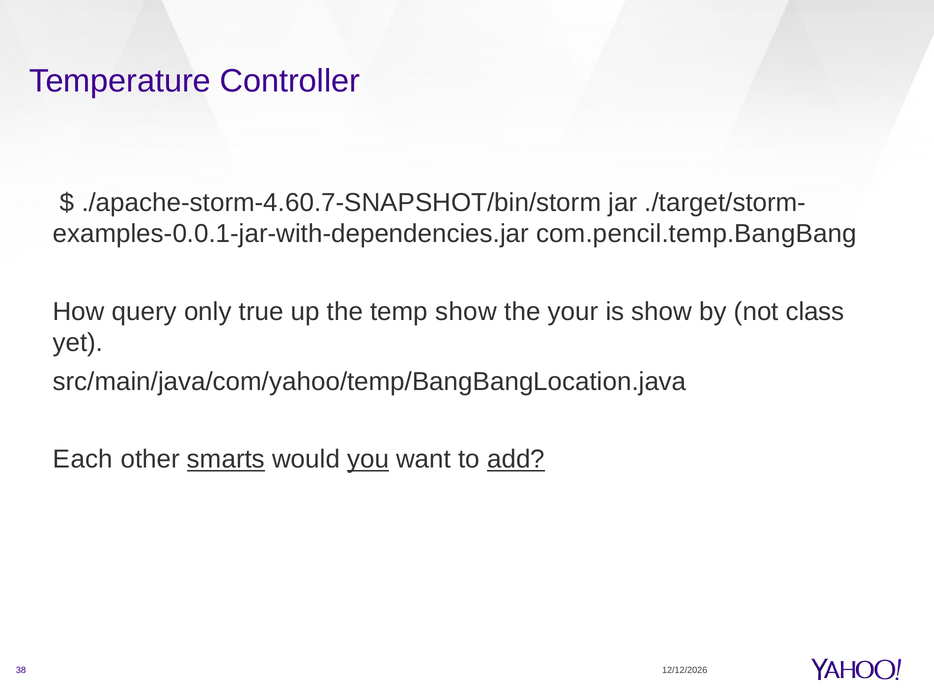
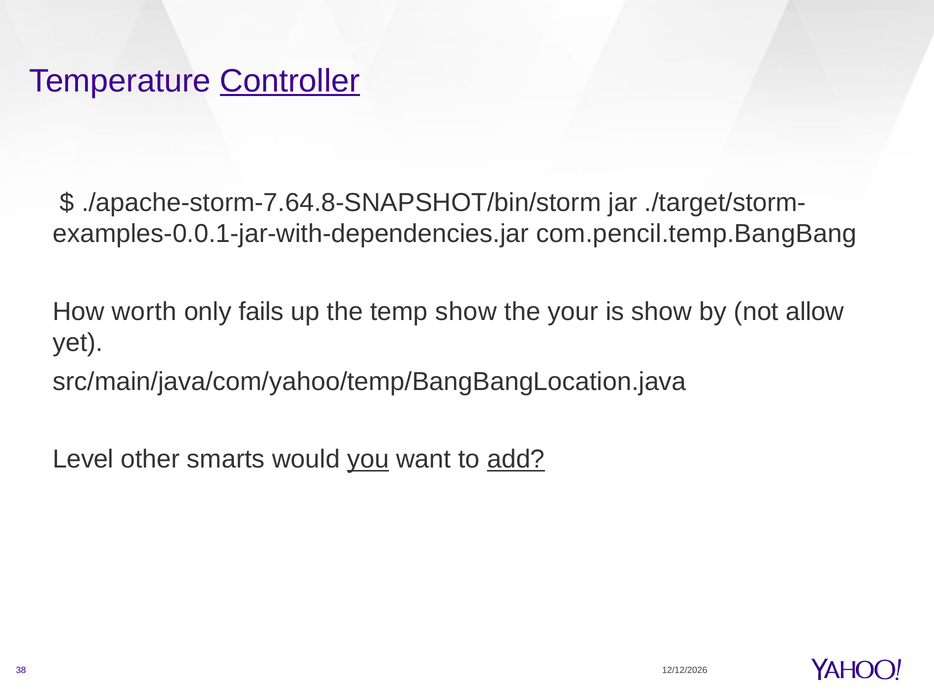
Controller underline: none -> present (290, 81)
./apache-storm-4.60.7-SNAPSHOT/bin/storm: ./apache-storm-4.60.7-SNAPSHOT/bin/storm -> ./apache-storm-7.64.8-SNAPSHOT/bin/storm (341, 203)
query: query -> worth (144, 312)
true: true -> fails (261, 312)
class: class -> allow (815, 312)
Each: Each -> Level (83, 460)
smarts underline: present -> none (226, 460)
